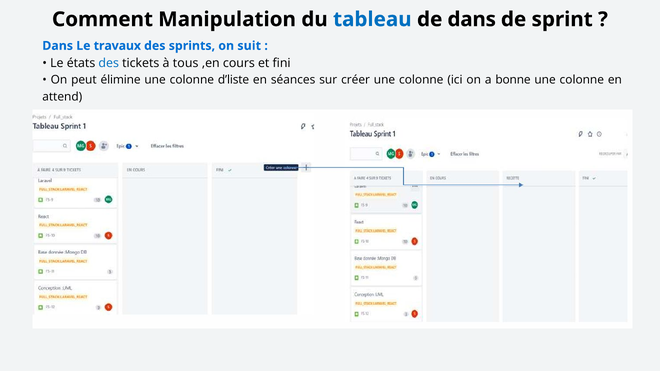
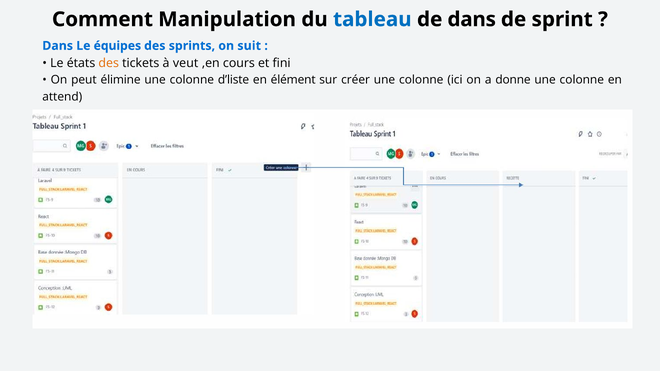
travaux: travaux -> équipes (117, 46)
des colour: blue -> orange (109, 63)
tous: tous -> veut (186, 63)
séances: séances -> élément (293, 80)
bonne: bonne -> donne (513, 80)
